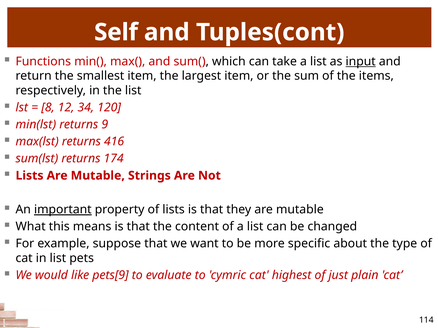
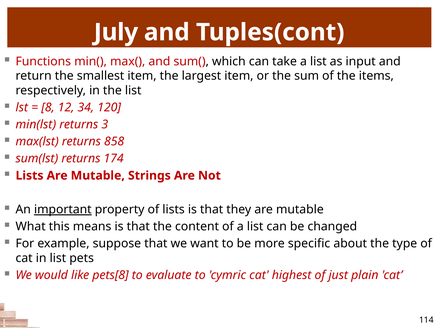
Self: Self -> July (116, 32)
input underline: present -> none (361, 61)
9: 9 -> 3 (105, 125)
416: 416 -> 858 (114, 142)
pets[9: pets[9 -> pets[8 (111, 276)
